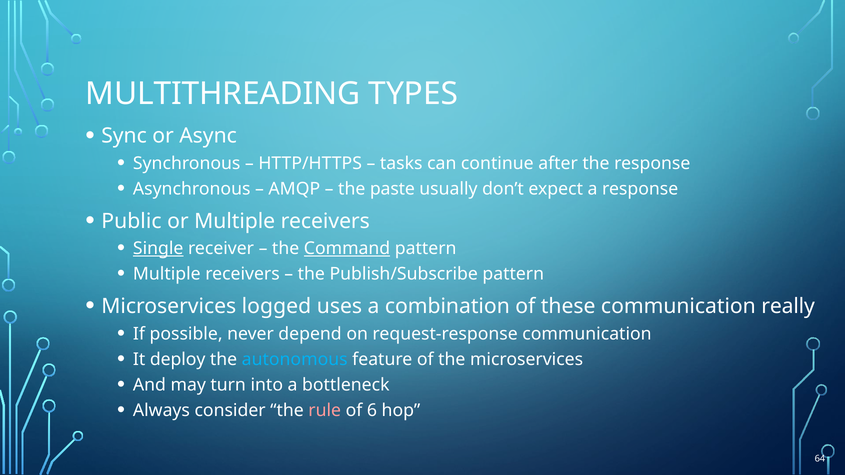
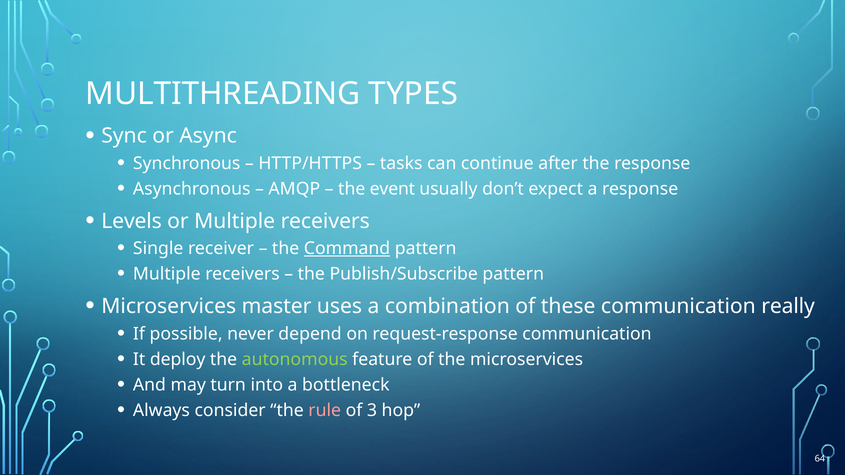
paste: paste -> event (392, 189)
Public: Public -> Levels (132, 221)
Single underline: present -> none (158, 249)
logged: logged -> master (277, 307)
autonomous colour: light blue -> light green (295, 359)
6: 6 -> 3 (372, 411)
